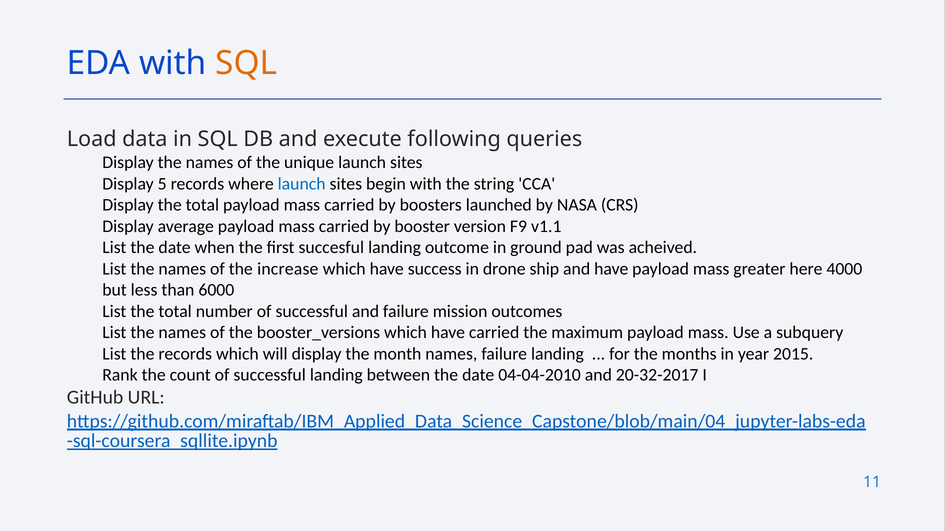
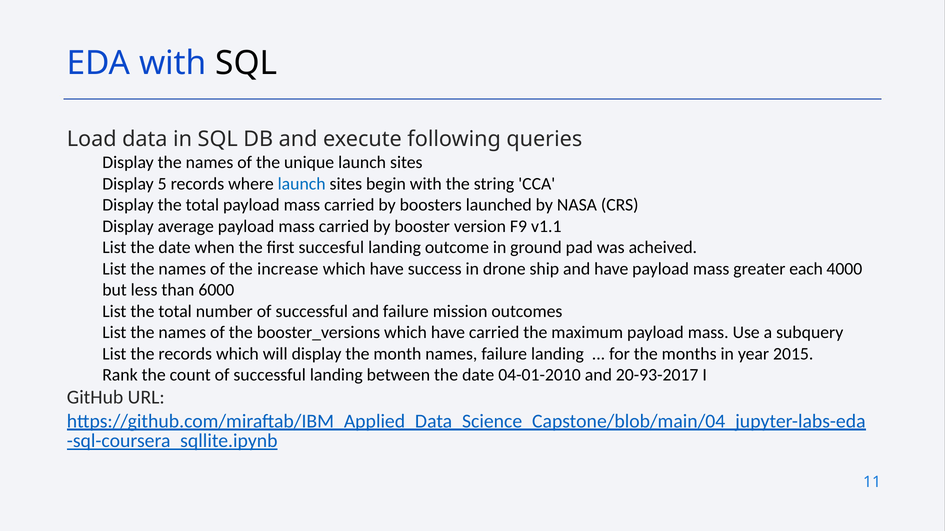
SQL colour: orange -> black (246, 63)
here: here -> each (806, 269)
04-04-2010: 04-04-2010 -> 04-01-2010 (540, 375)
20-32-2017: 20-32-2017 -> 20-93-2017 (657, 375)
